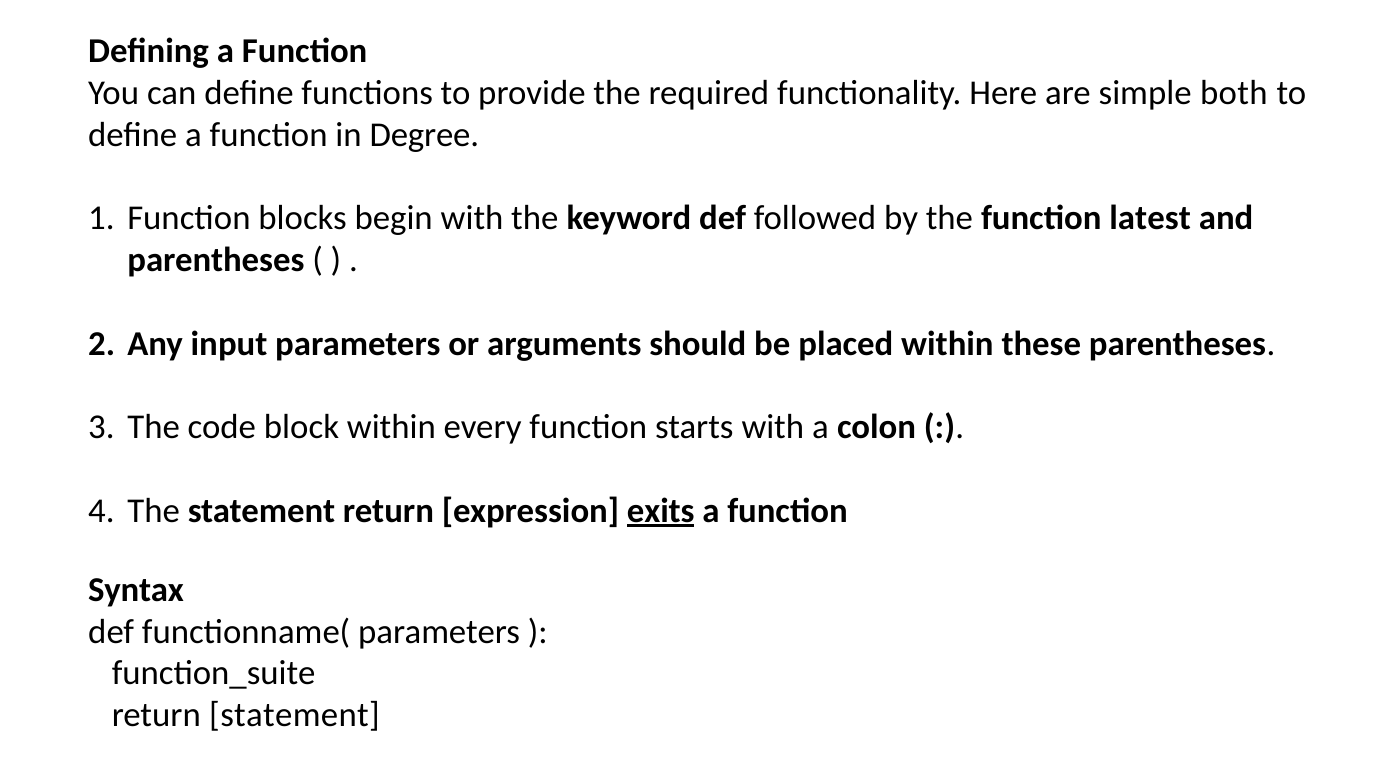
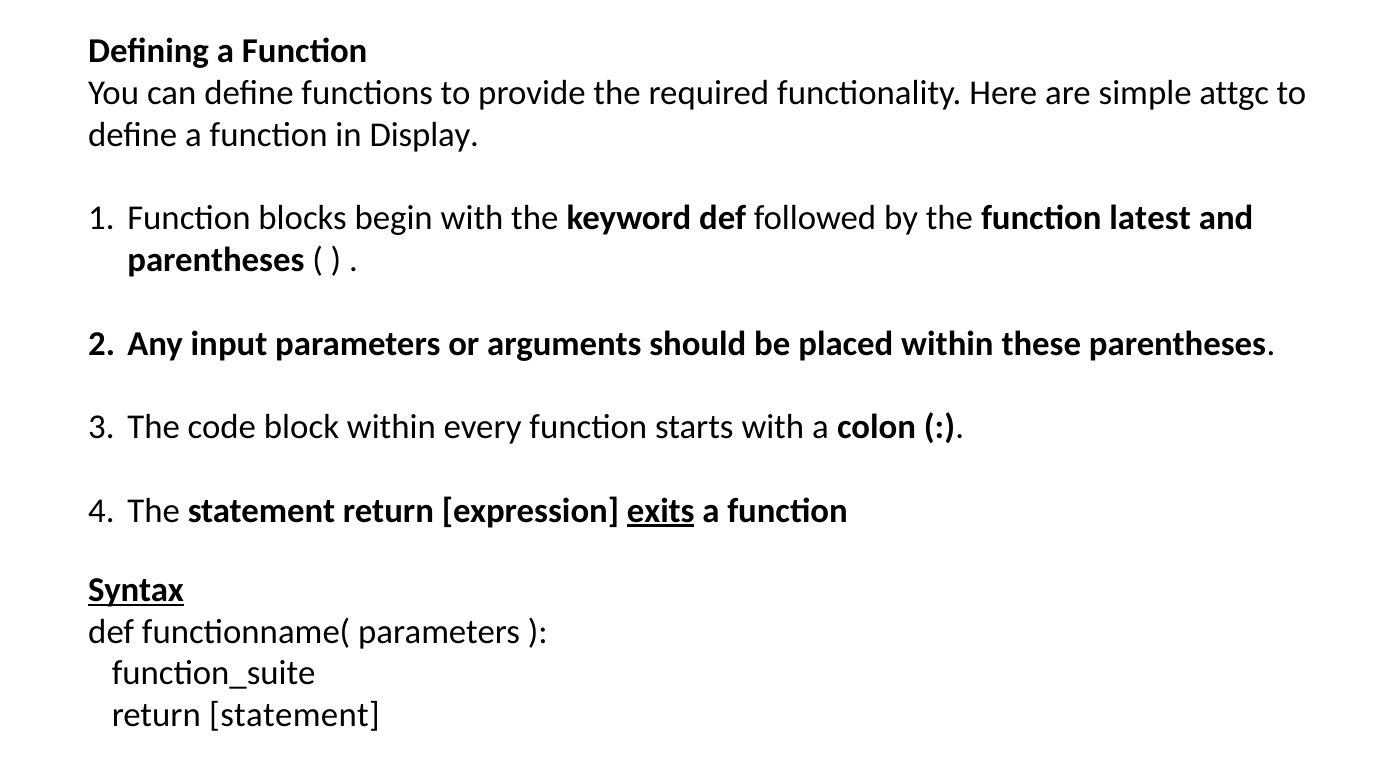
both: both -> attgc (1234, 93)
Degree: Degree -> Display (424, 135)
Syntax underline: none -> present (136, 590)
